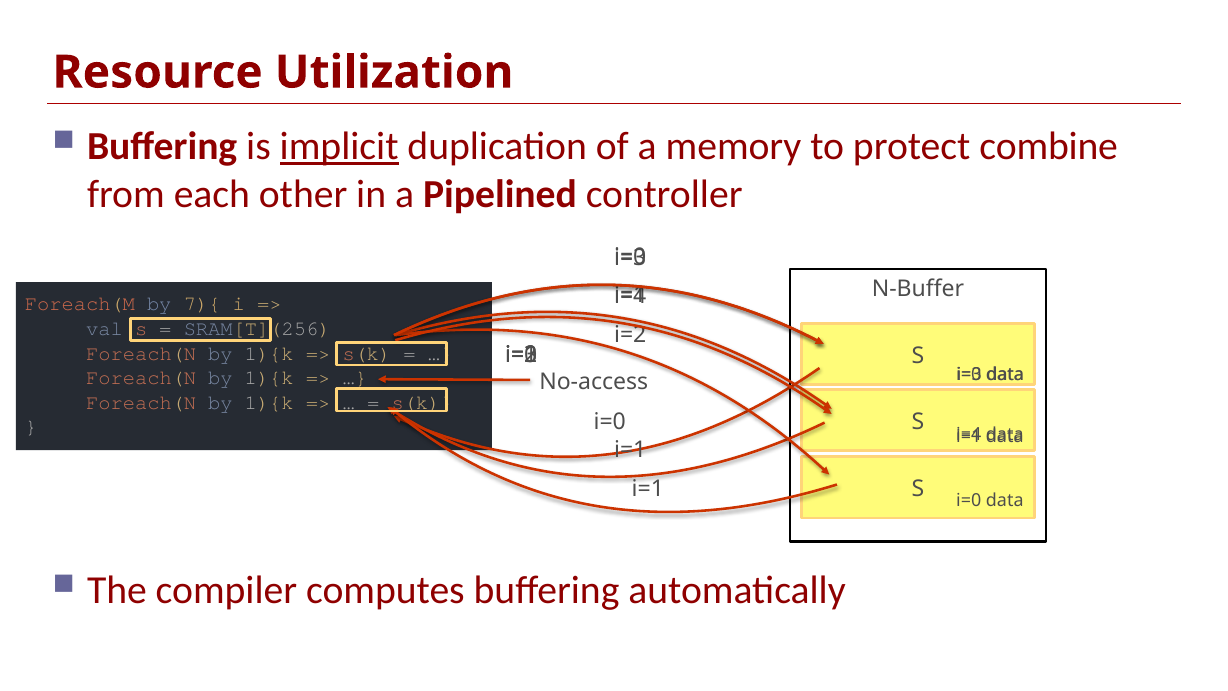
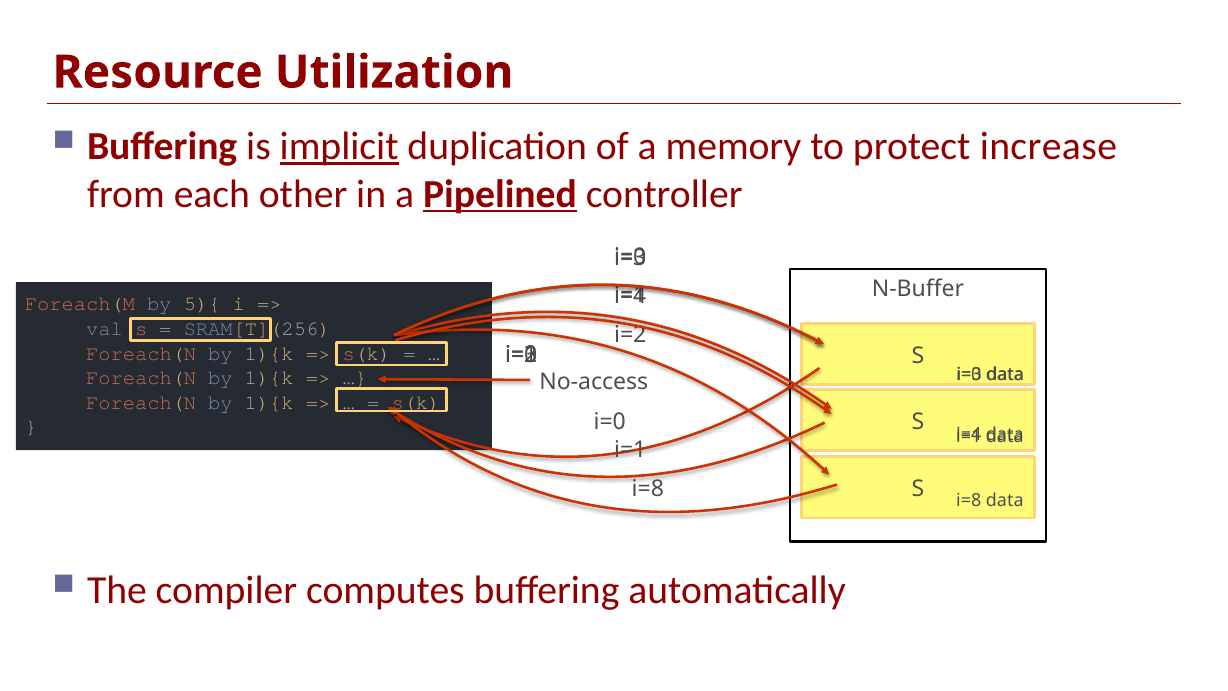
combine: combine -> increase (1048, 146)
Pipelined underline: none -> present (500, 194)
7){: 7){ -> 5){ (202, 304)
i=1: i=1 -> i=8 (648, 488)
i=0: i=0 -> i=8 (969, 501)
